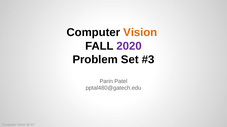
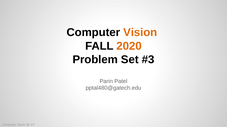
2020 colour: purple -> orange (129, 46)
